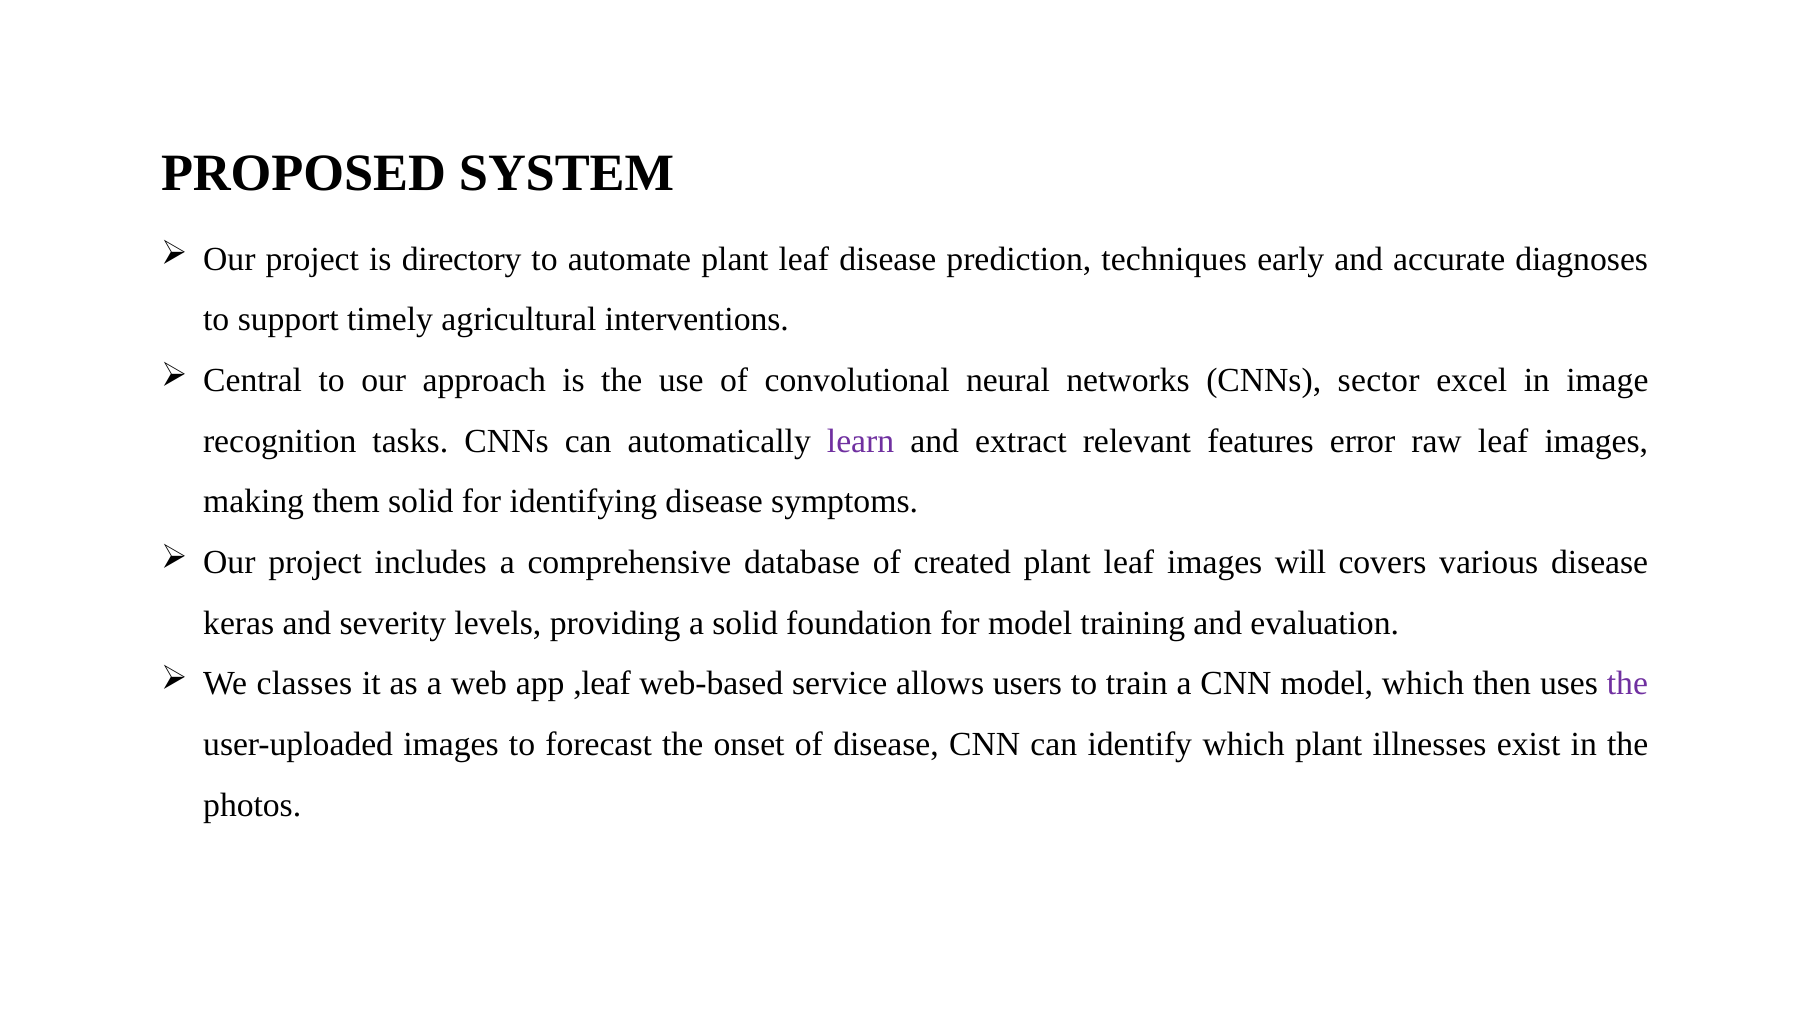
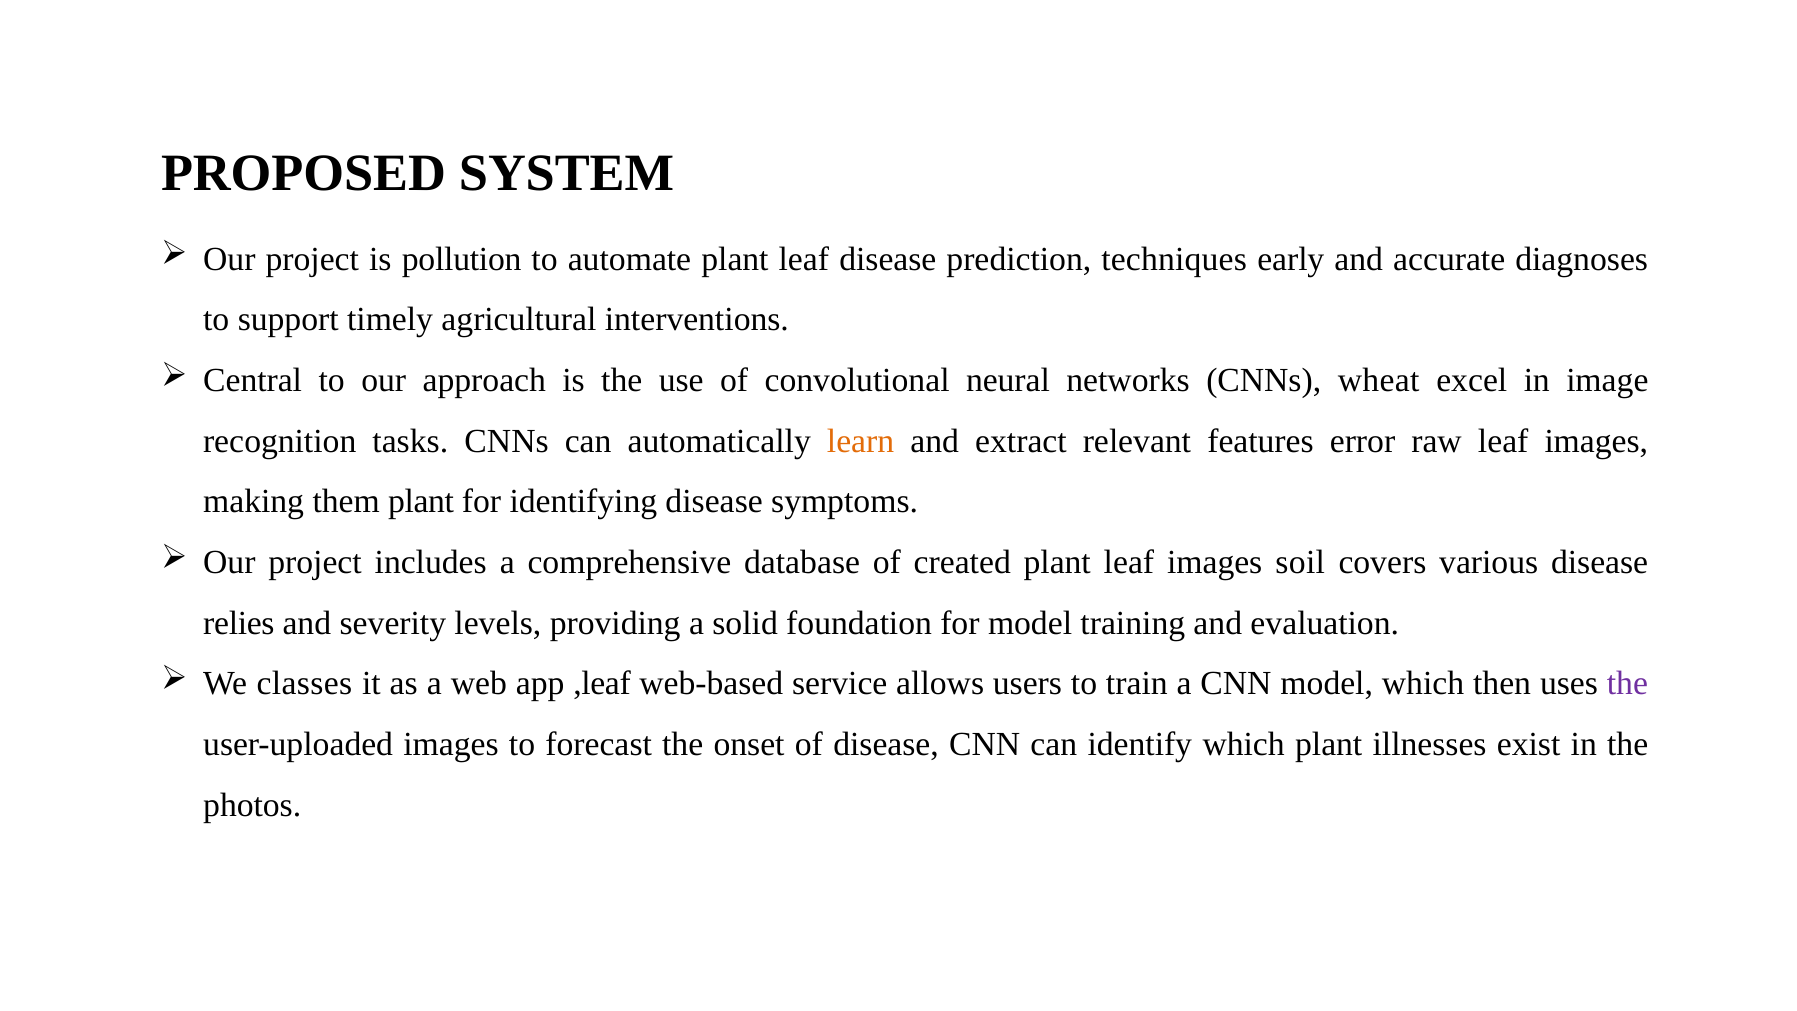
directory: directory -> pollution (462, 259)
sector: sector -> wheat (1379, 380)
learn colour: purple -> orange (861, 441)
them solid: solid -> plant (421, 502)
will: will -> soil (1300, 562)
keras: keras -> relies (239, 623)
